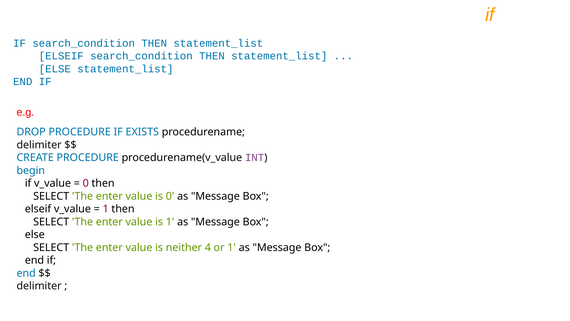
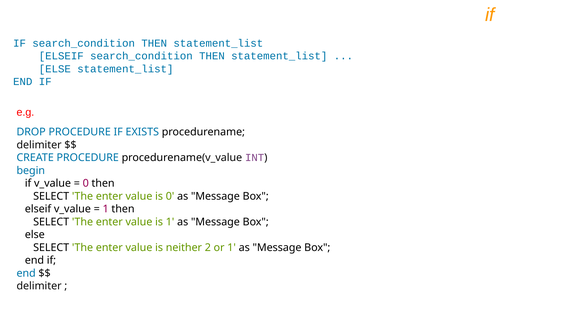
4: 4 -> 2 (208, 247)
